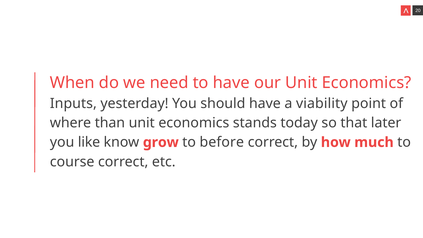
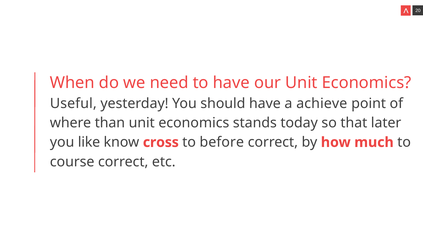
Inputs: Inputs -> Useful (73, 103)
viability: viability -> achieve (322, 103)
grow: grow -> cross (161, 142)
